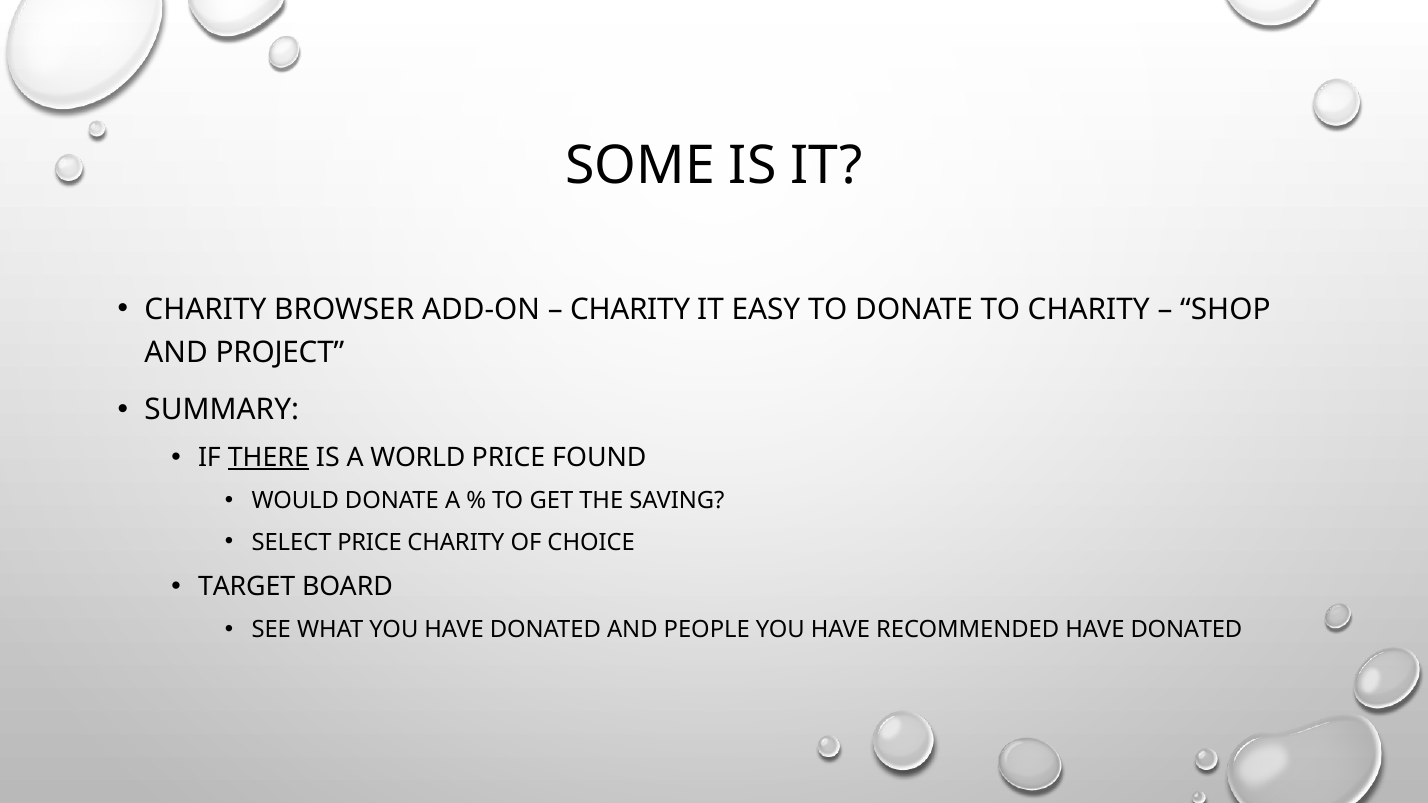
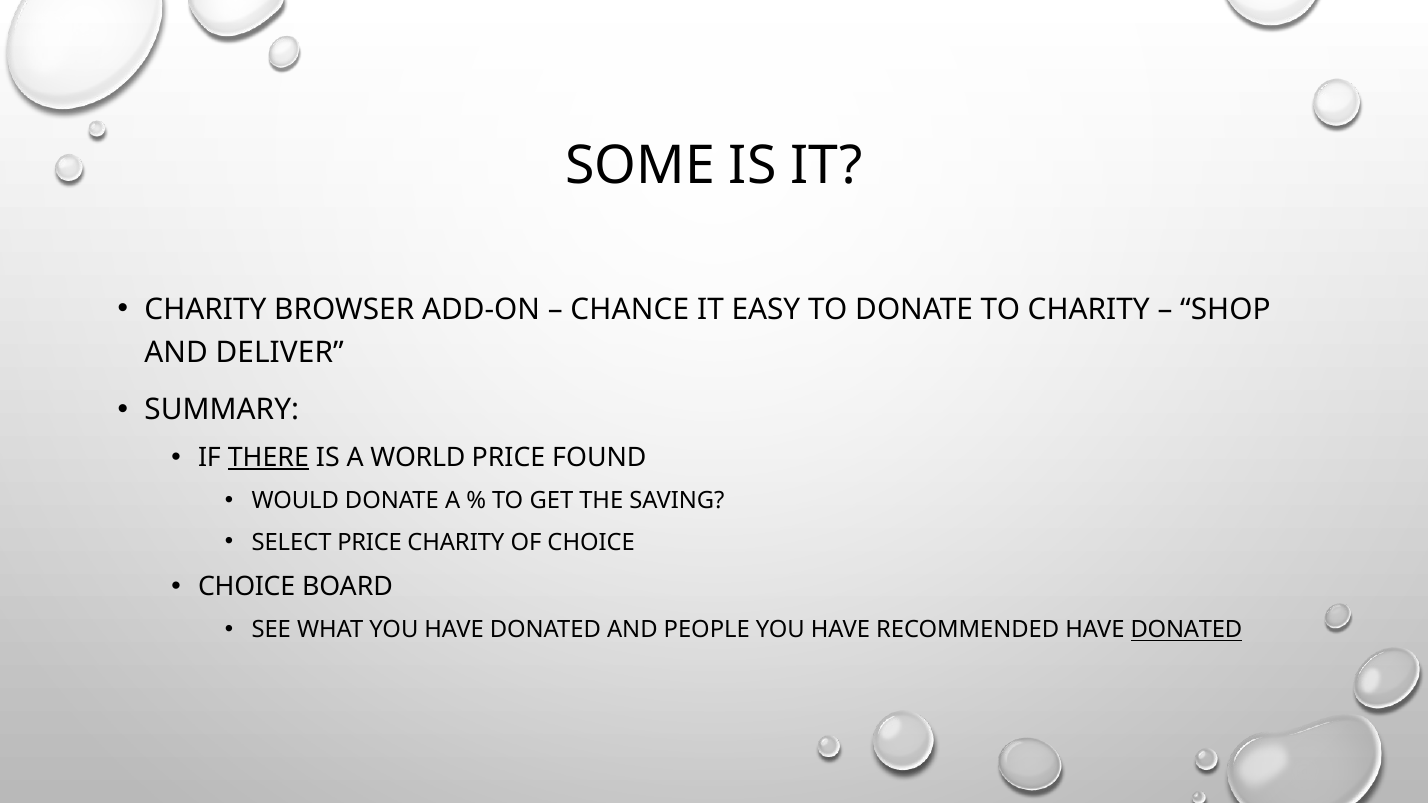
CHARITY: CHARITY -> CHANCE (630, 310)
PROJECT: PROJECT -> DELIVER (280, 352)
TARGET: TARGET -> CHOICE (247, 587)
DONATED underline: none -> present (1186, 630)
